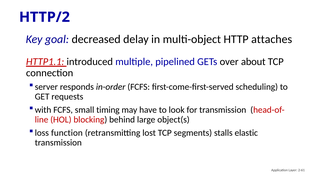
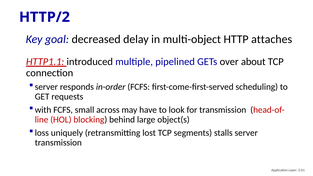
timing: timing -> across (108, 110)
function: function -> uniquely (67, 133)
stalls elastic: elastic -> server (246, 133)
